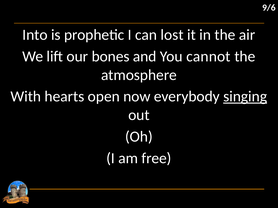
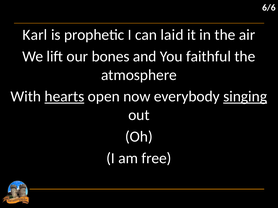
9/6: 9/6 -> 6/6 (269, 8)
Into: Into -> Karl (35, 35)
lost: lost -> laid (172, 35)
cannot: cannot -> faithful (209, 57)
hearts underline: none -> present (64, 97)
